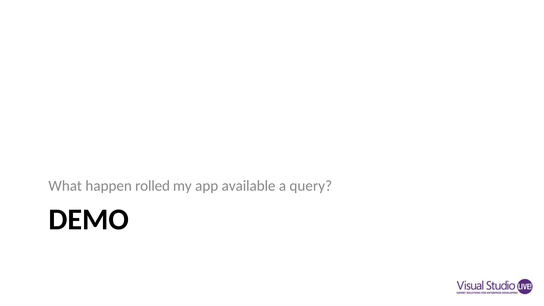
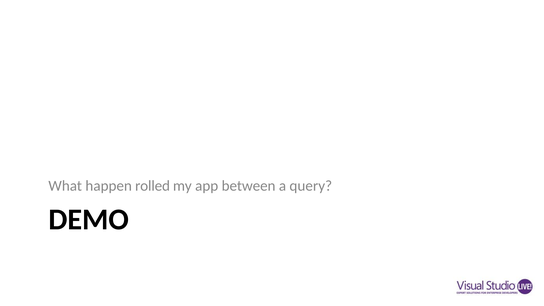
available: available -> between (249, 186)
